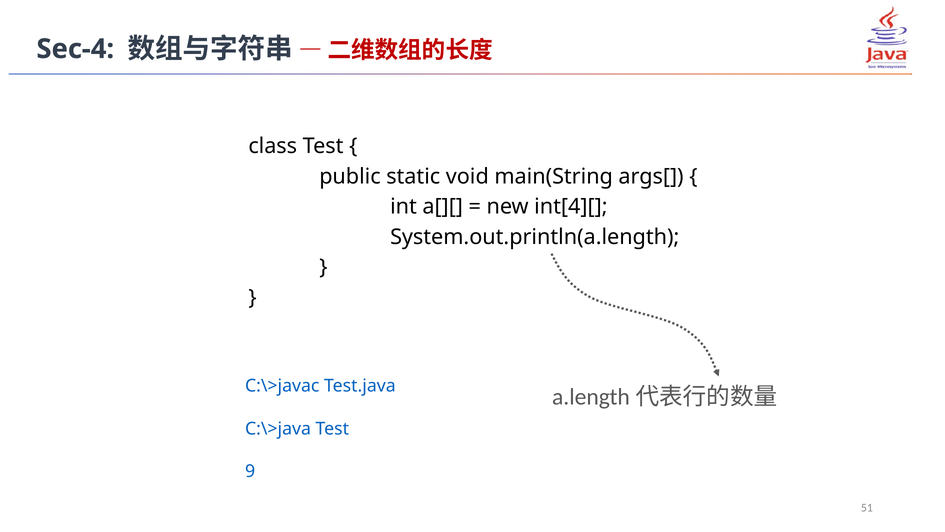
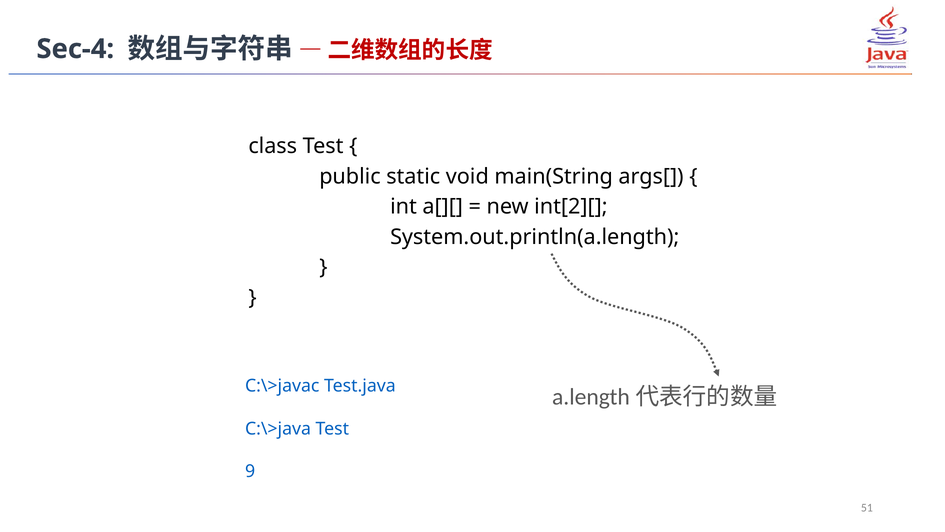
int[4][: int[4][ -> int[2][ (571, 207)
